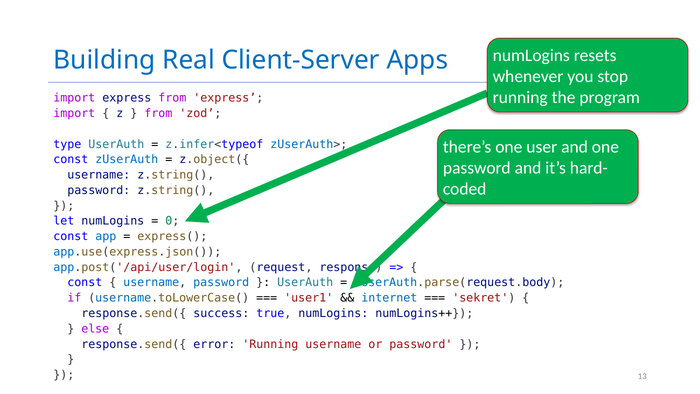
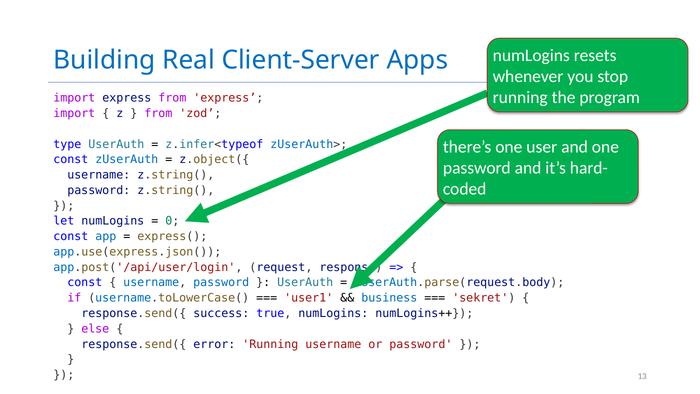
internet: internet -> business (389, 298)
